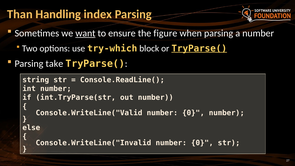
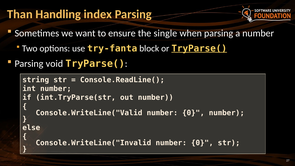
want underline: present -> none (85, 33)
figure: figure -> single (165, 33)
try-which: try-which -> try-fanta (112, 48)
take: take -> void (54, 64)
